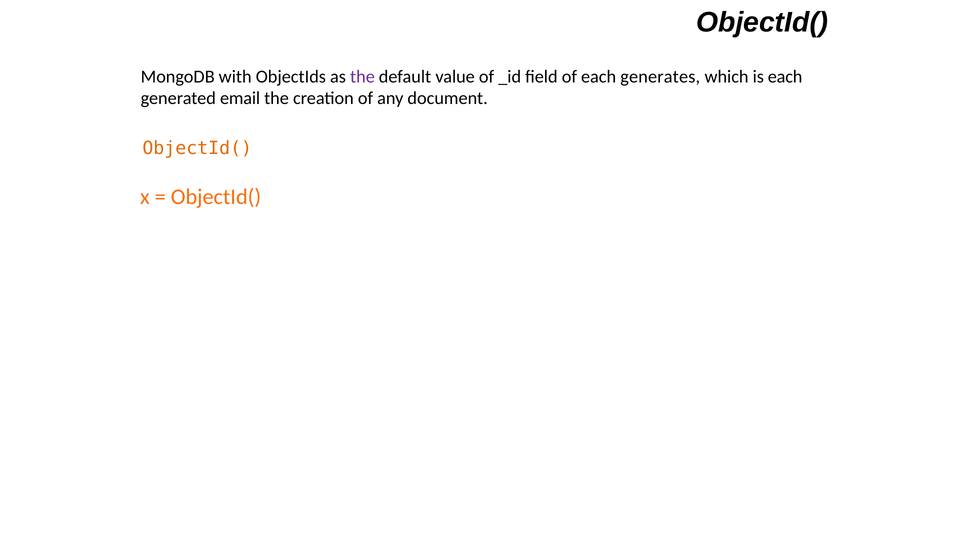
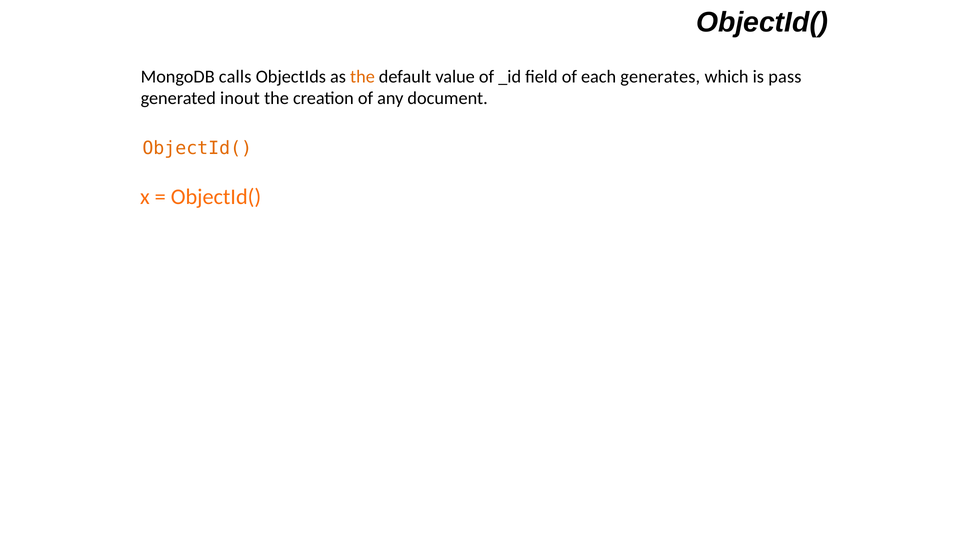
with: with -> calls (235, 77)
the colour: purple -> orange (362, 77)
is each: each -> pass (785, 77)
email: email -> inout (240, 99)
